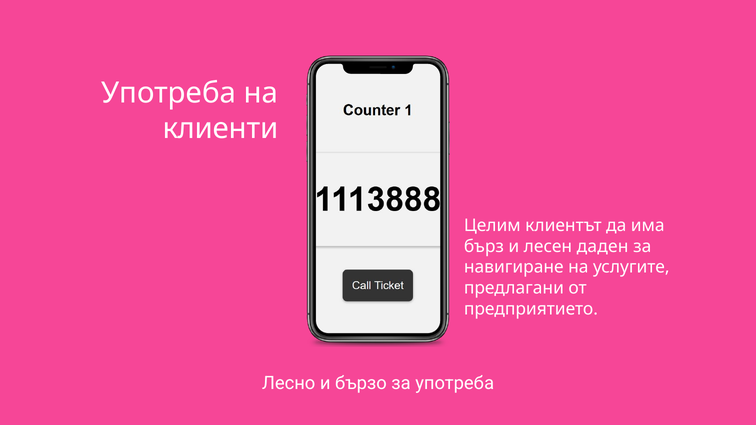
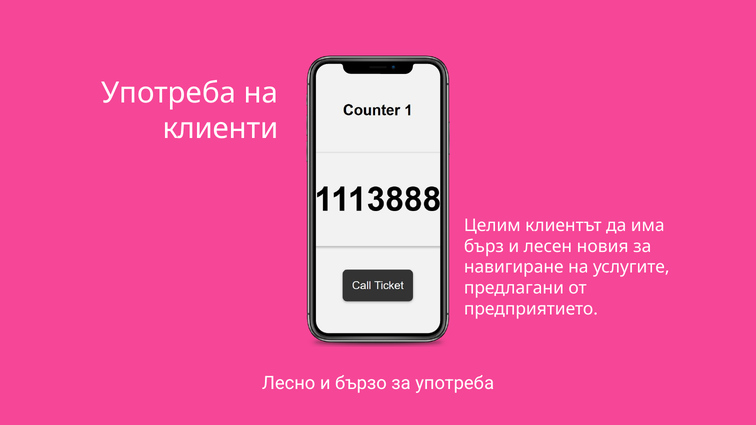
даден: даден -> новия (603, 246)
